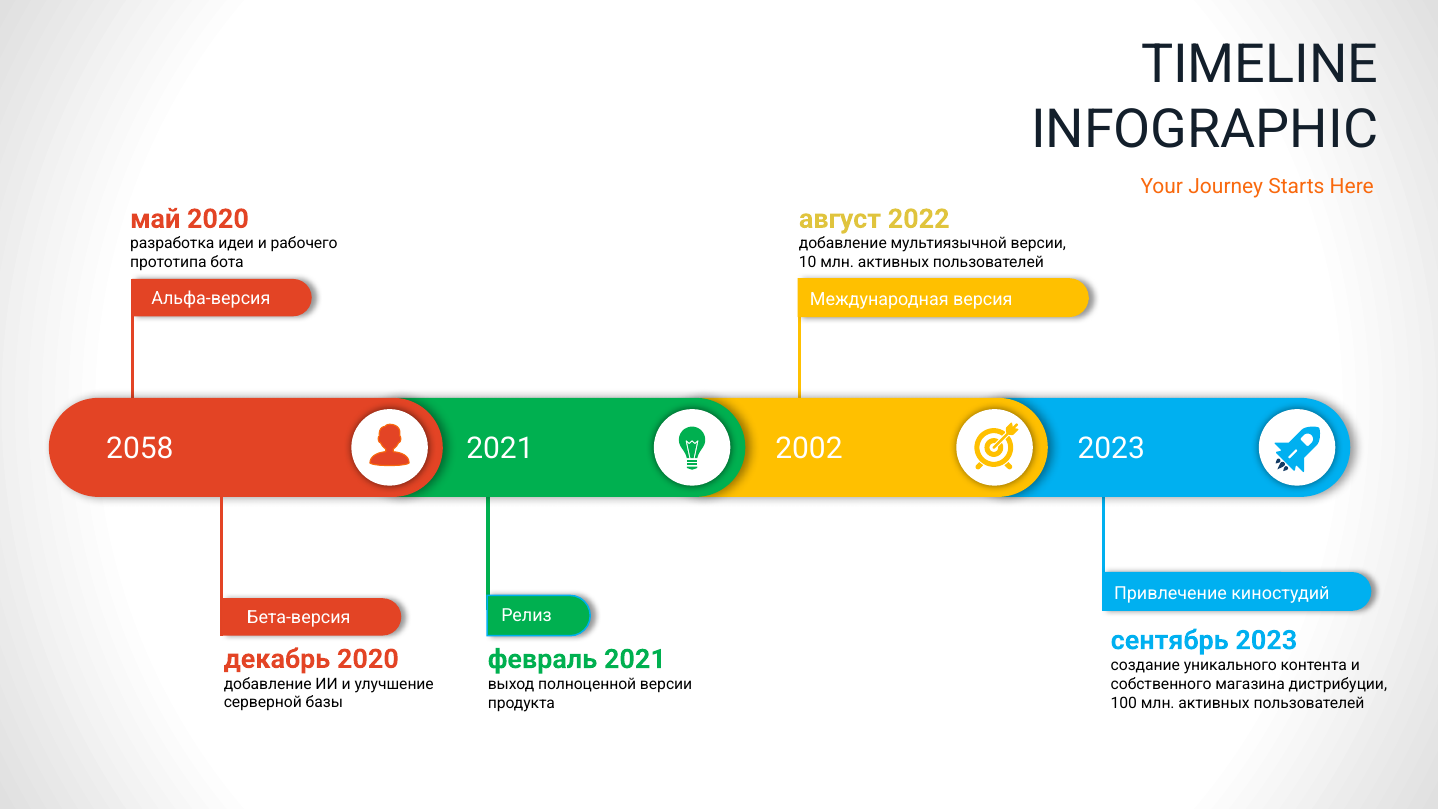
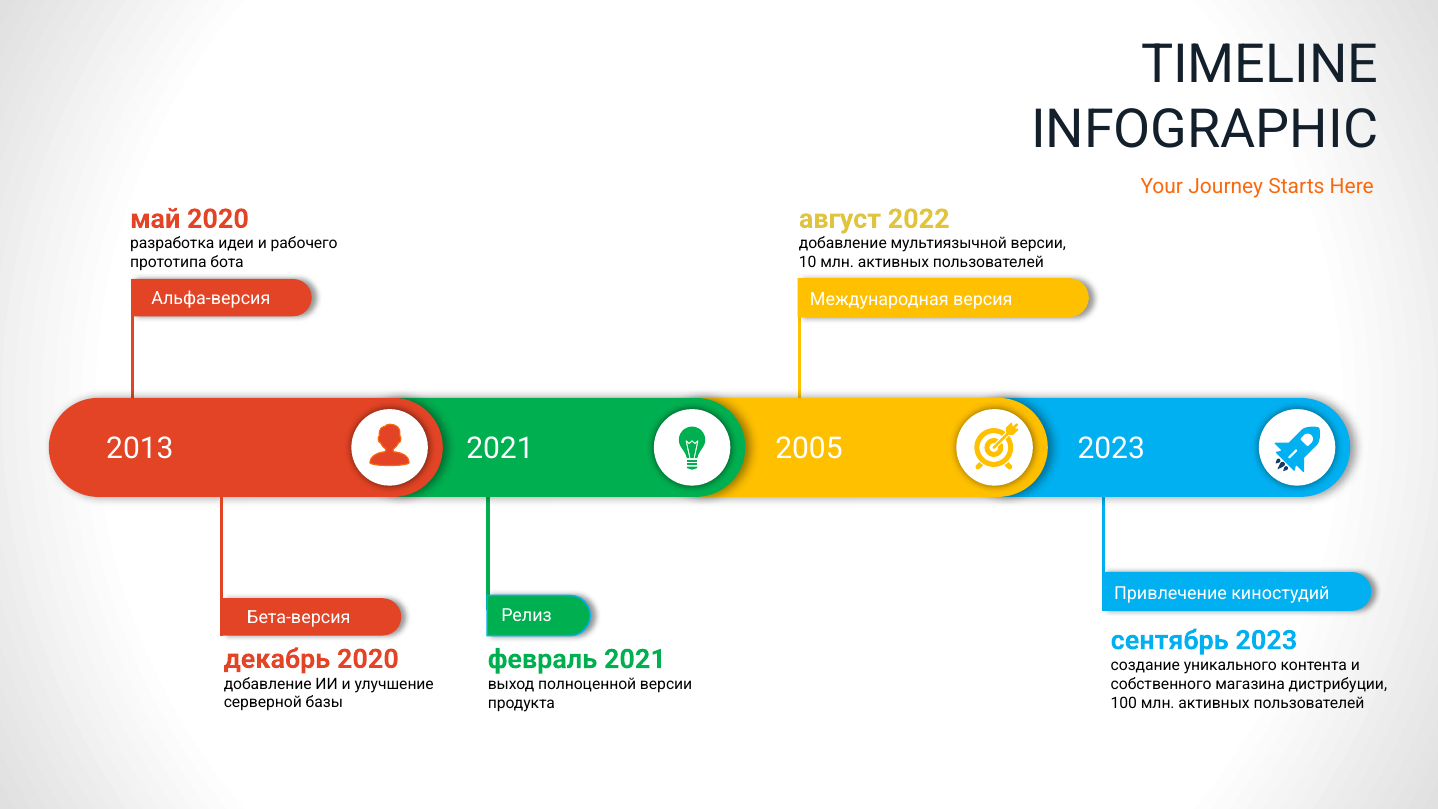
2058: 2058 -> 2013 (140, 448)
2002: 2002 -> 2005 (809, 448)
